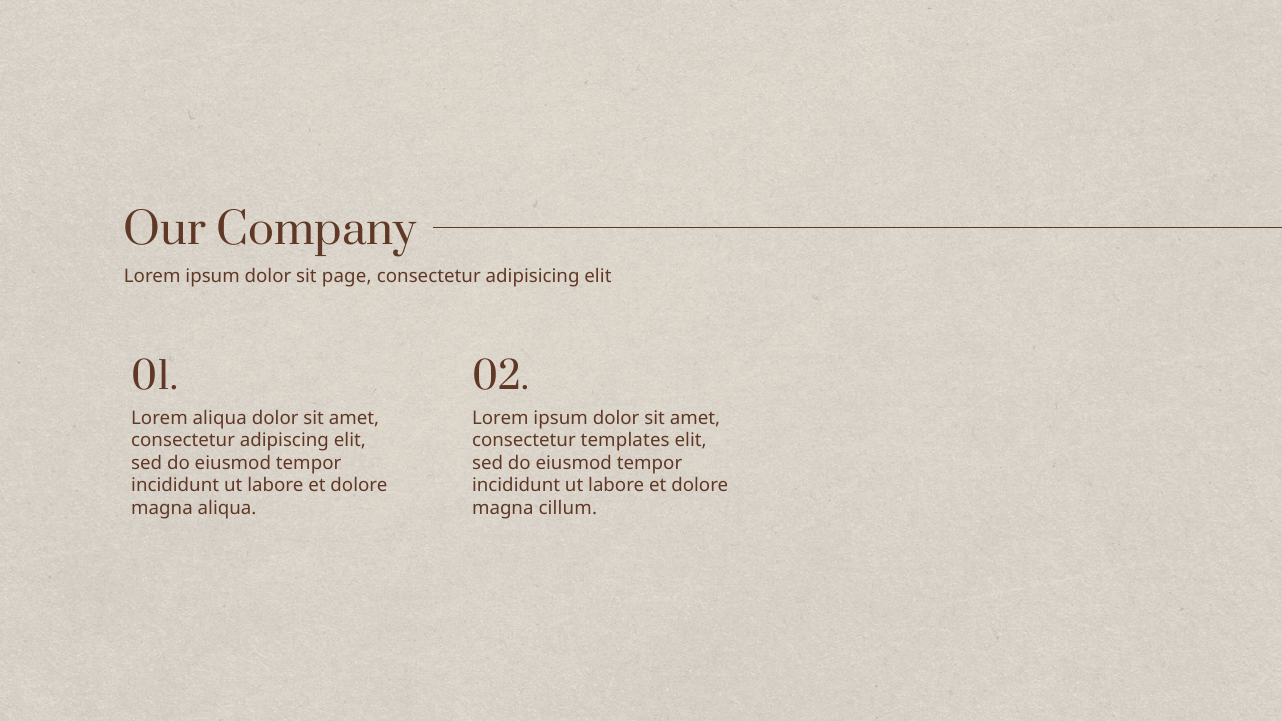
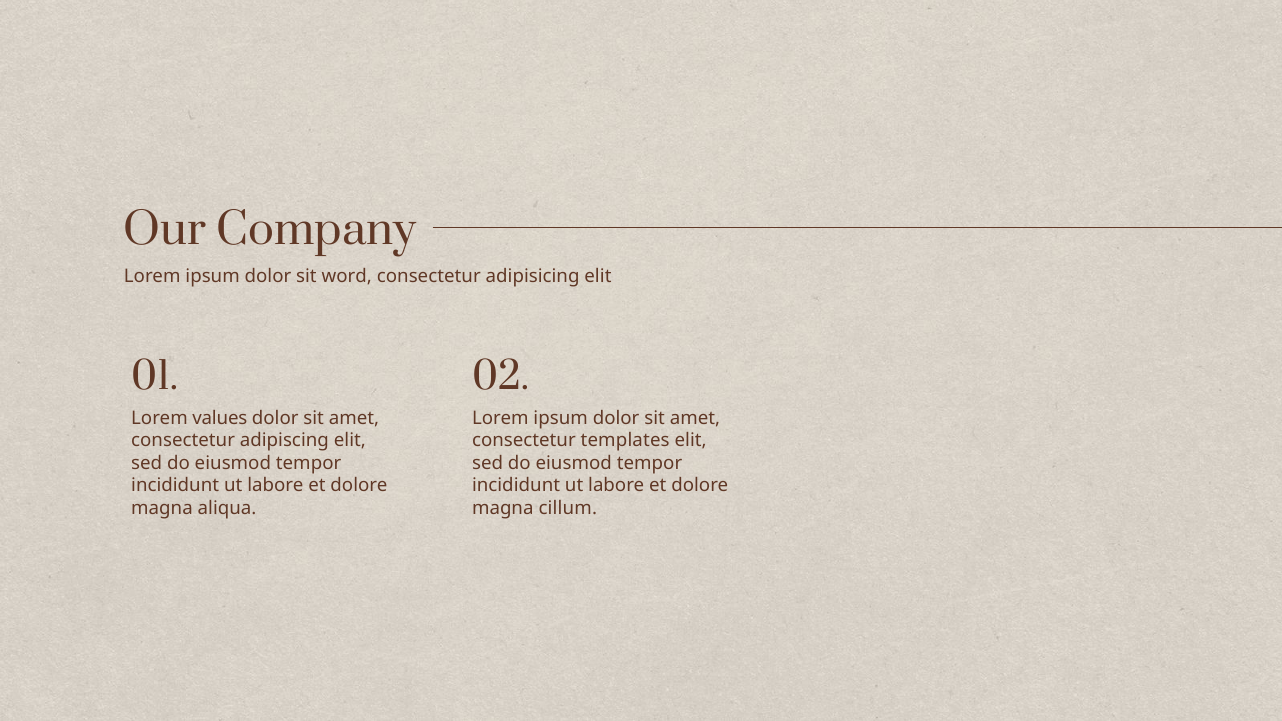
page: page -> word (347, 276)
Lorem aliqua: aliqua -> values (220, 418)
